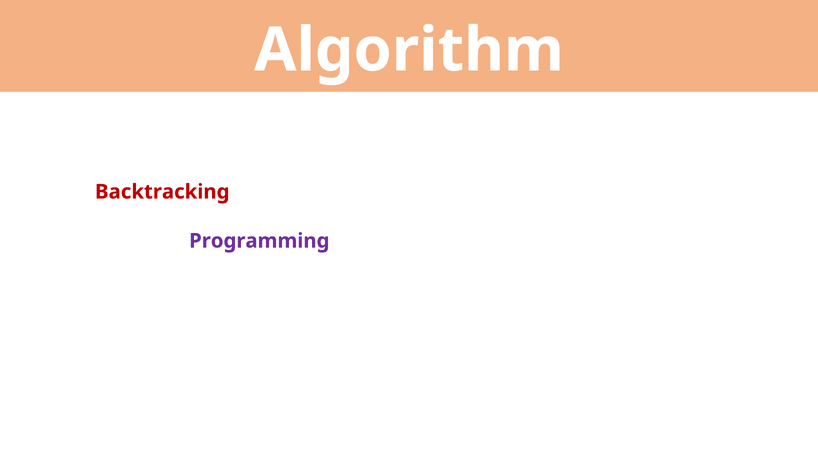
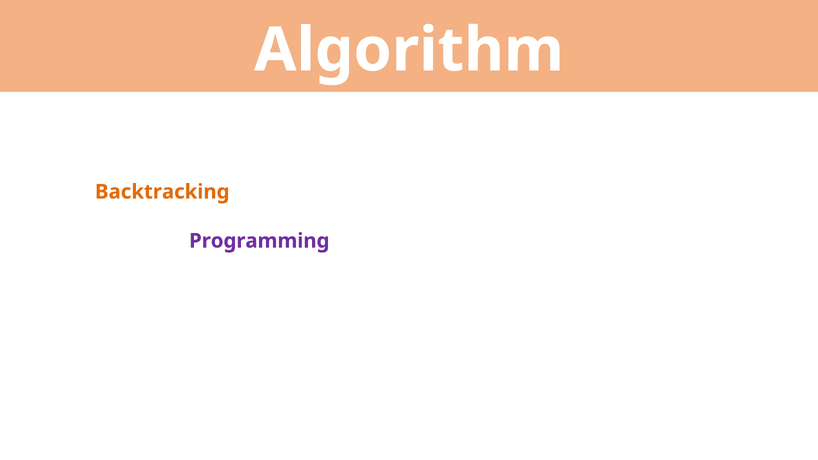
Backtracking colour: red -> orange (162, 192)
